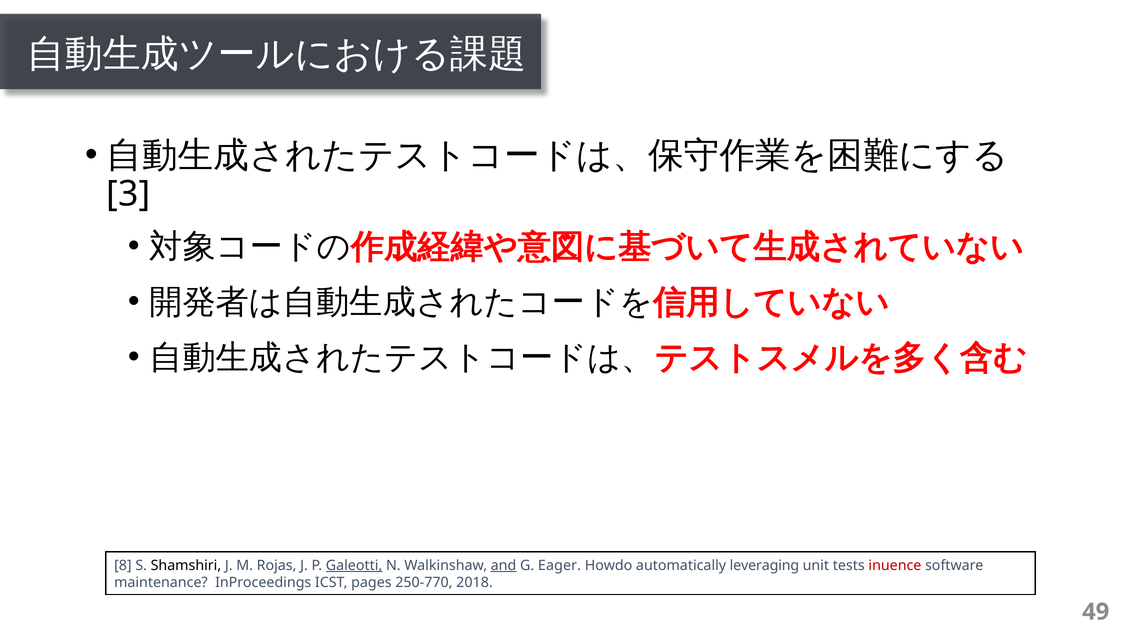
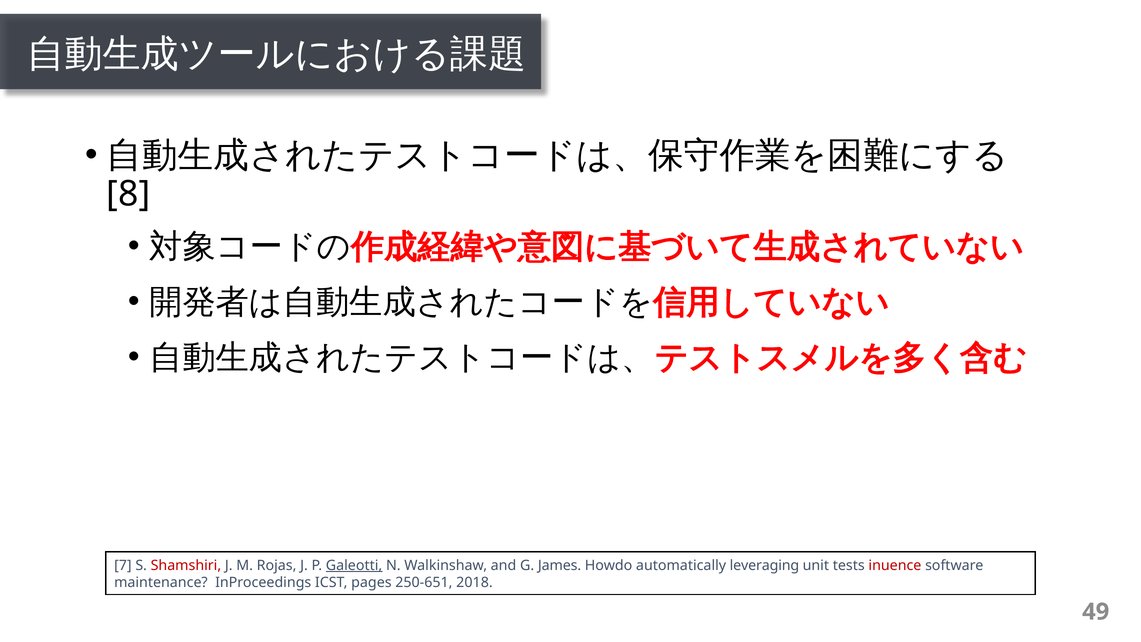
3: 3 -> 8 (128, 194)
8: 8 -> 7 (123, 565)
Shamshiri colour: black -> red (186, 565)
and underline: present -> none (503, 565)
Eager: Eager -> James (560, 565)
250-770: 250-770 -> 250-651 (424, 582)
